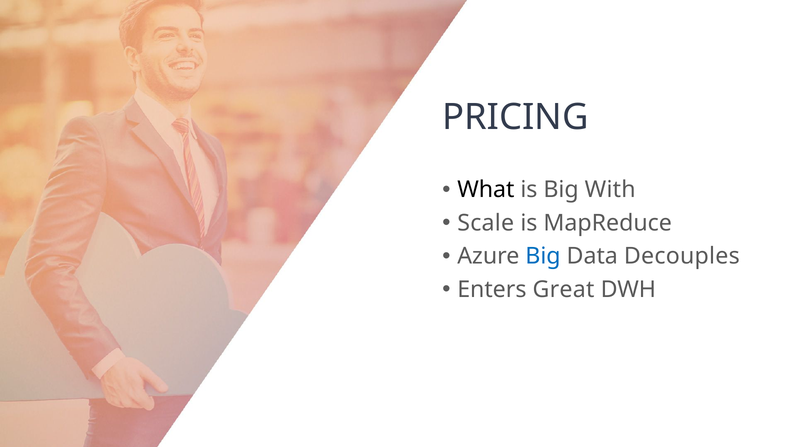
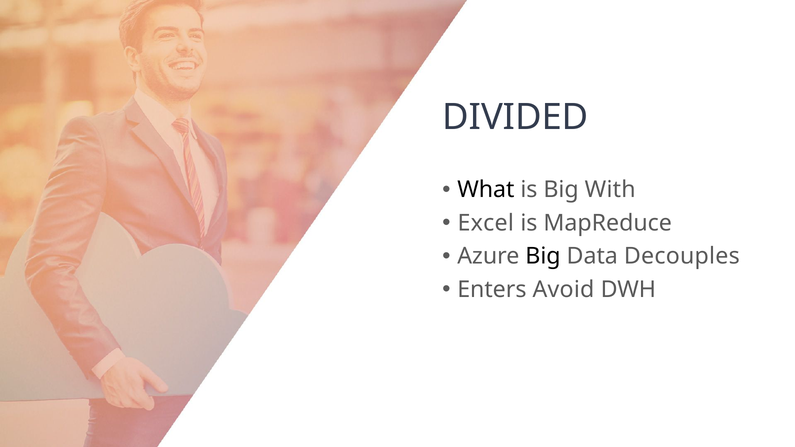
PRICING: PRICING -> DIVIDED (515, 117)
Scale: Scale -> Excel (486, 223)
Big colour: blue -> black (543, 256)
Great: Great -> Avoid (563, 290)
